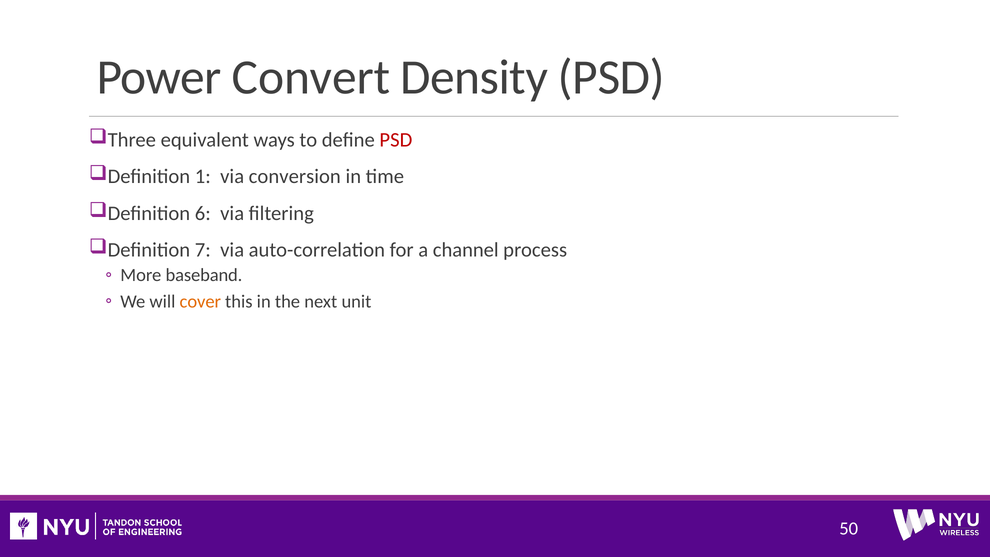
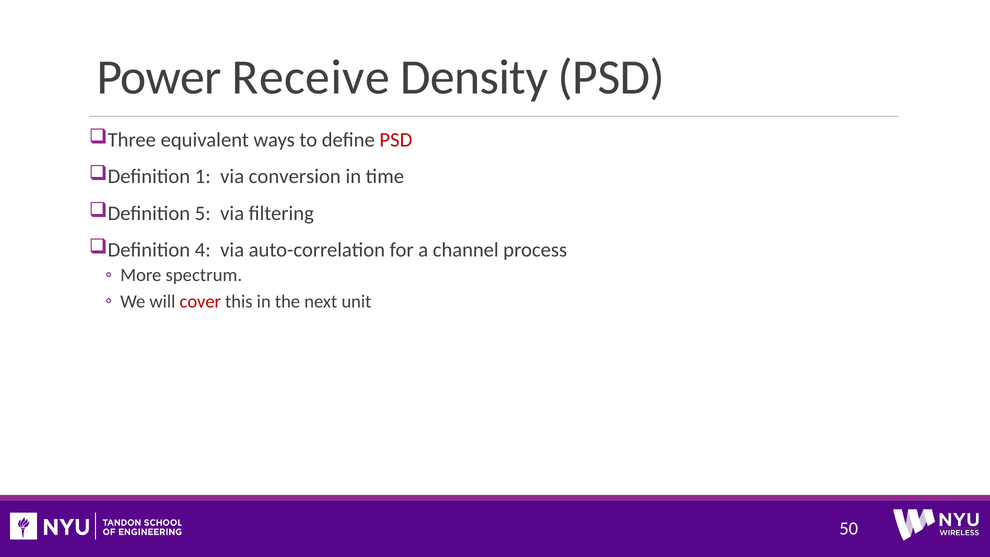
Convert: Convert -> Receive (311, 78)
6: 6 -> 5 (203, 213)
7: 7 -> 4 (203, 250)
baseband: baseband -> spectrum (204, 275)
cover colour: orange -> red (200, 301)
